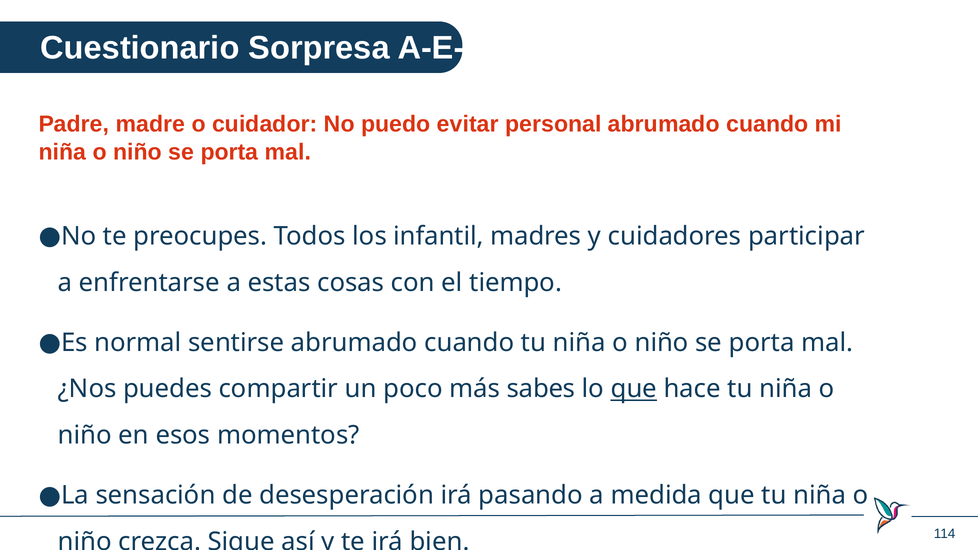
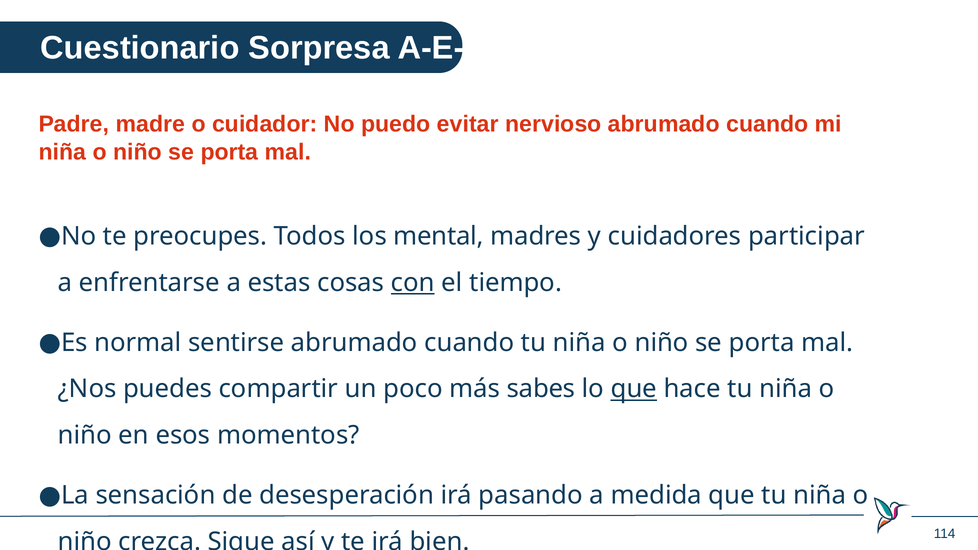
personal: personal -> nervioso (553, 124)
infantil: infantil -> mental (439, 236)
con underline: none -> present (413, 283)
